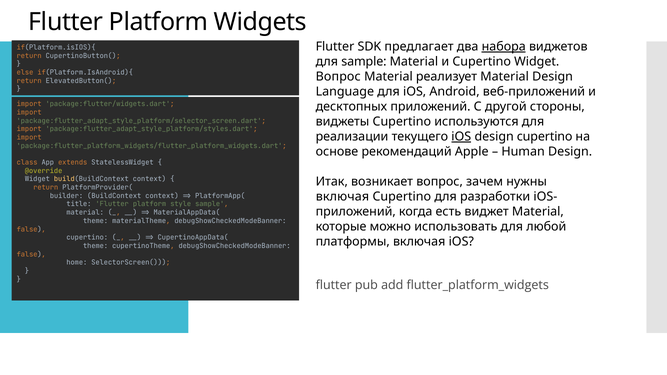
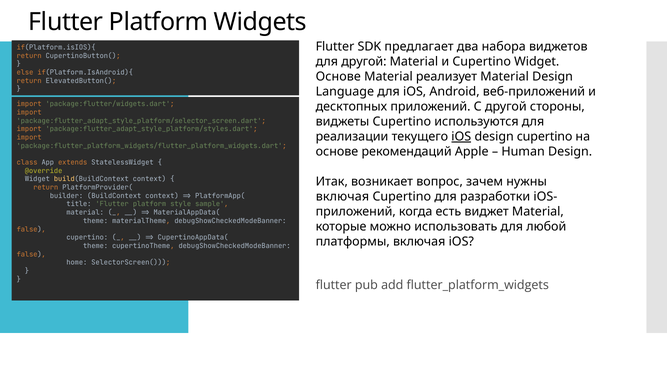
набора underline: present -> none (504, 47)
для sample: sample -> другой (364, 62)
Вопрос: Вопрос -> Основе (338, 77)
